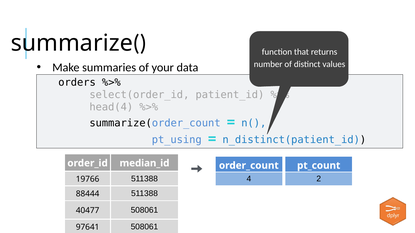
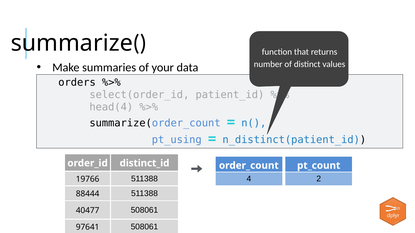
median_id: median_id -> distinct_id (144, 163)
